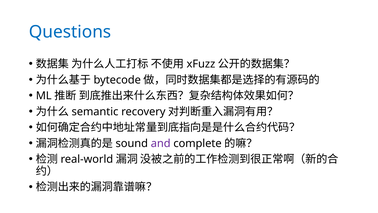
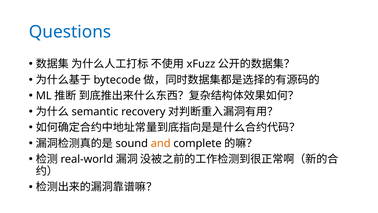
and colour: purple -> orange (161, 143)
